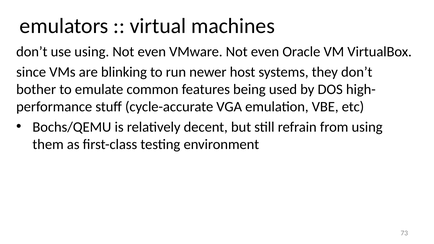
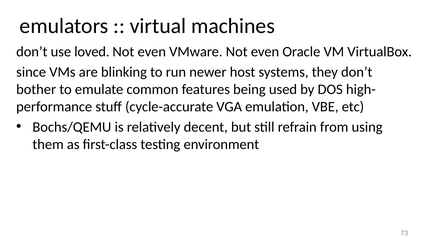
use using: using -> loved (92, 52)
